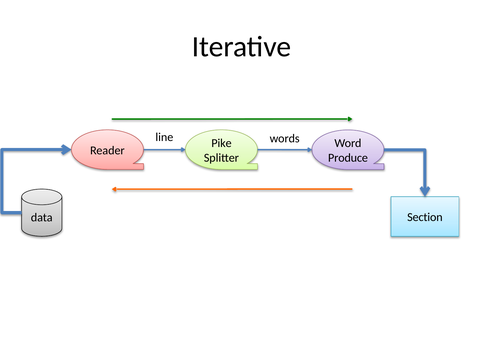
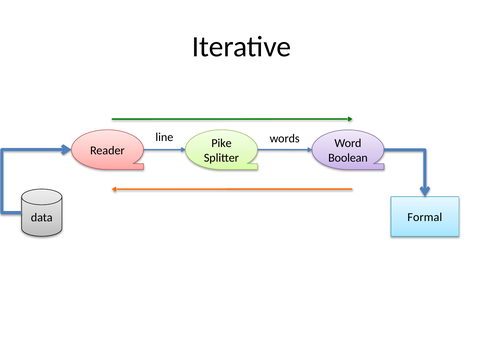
Produce: Produce -> Boolean (348, 157)
Section: Section -> Formal (425, 217)
